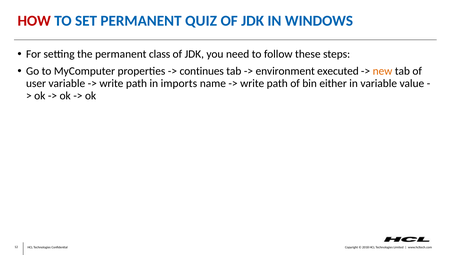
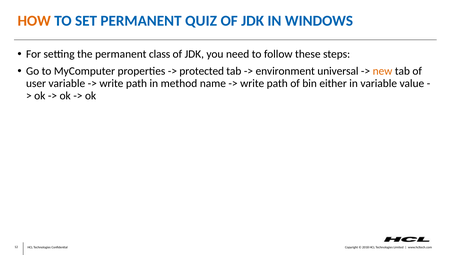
HOW colour: red -> orange (34, 21)
continues: continues -> protected (202, 71)
executed: executed -> universal (338, 71)
imports: imports -> method (179, 84)
